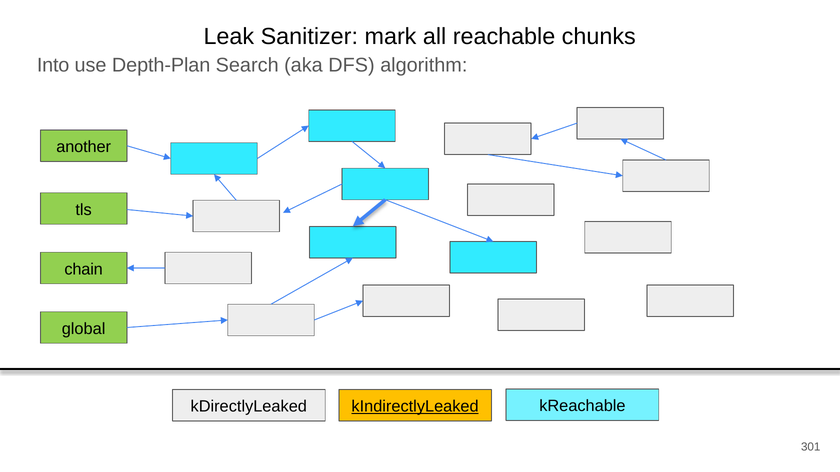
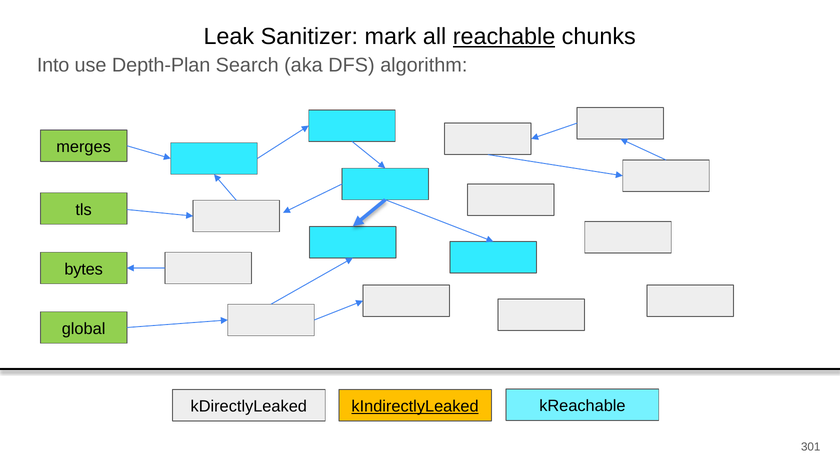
reachable underline: none -> present (504, 37)
another: another -> merges (84, 147)
chain: chain -> bytes (84, 269)
